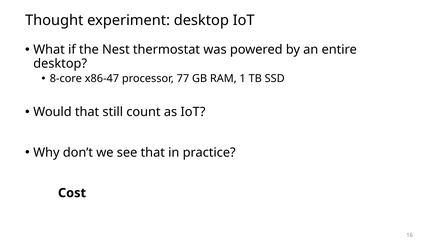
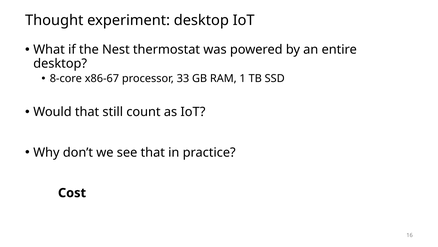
x86-47: x86-47 -> x86-67 (102, 78)
77: 77 -> 33 (183, 78)
